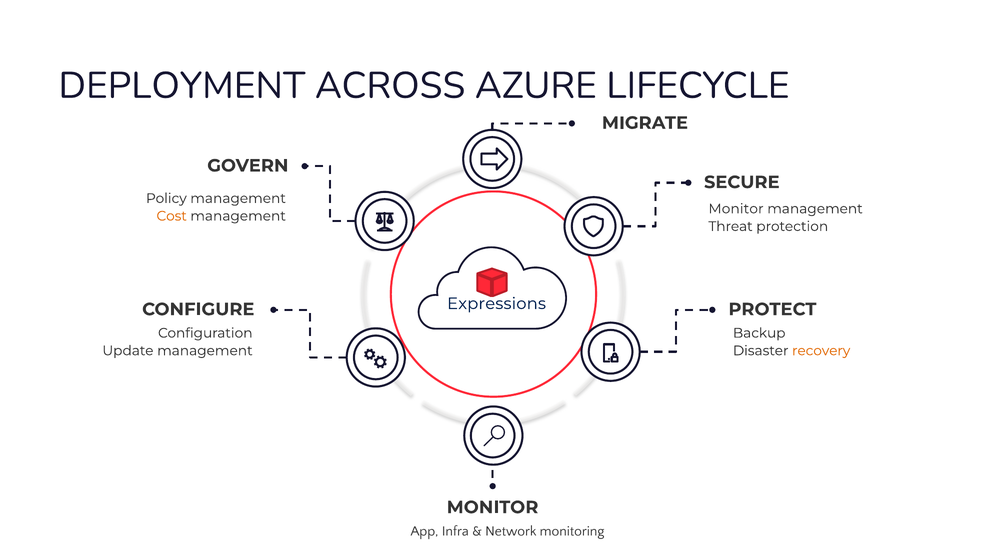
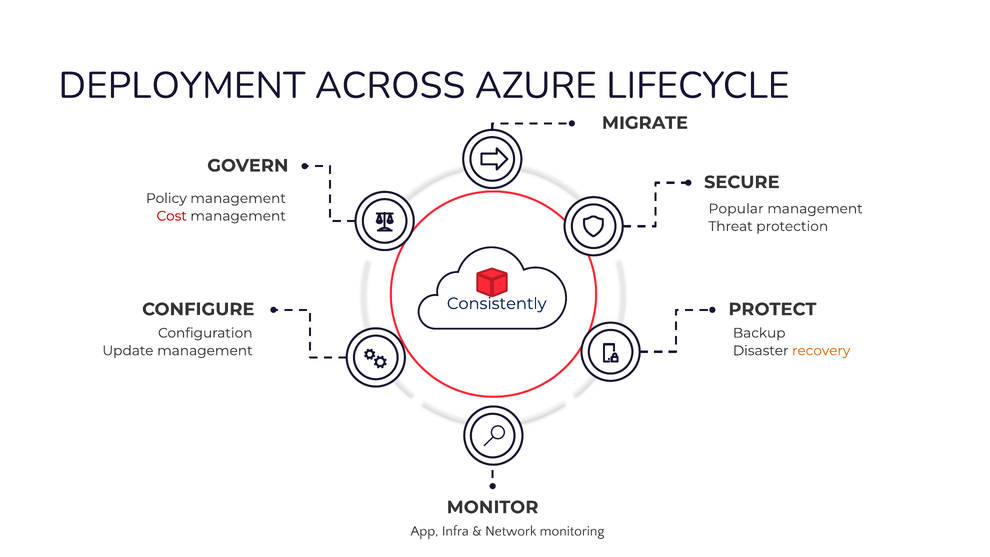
Monitor: Monitor -> Popular (736, 209)
Cost colour: orange -> red (172, 216)
Expressions: Expressions -> Consistently (497, 304)
